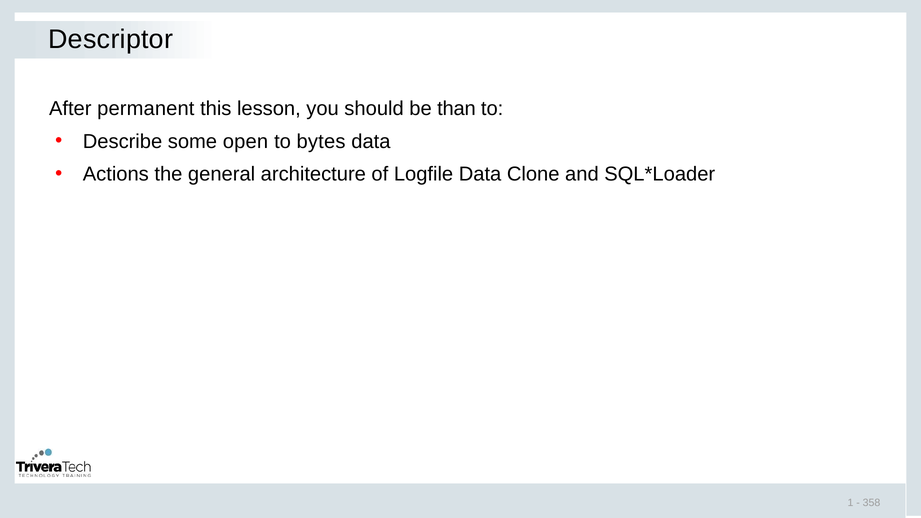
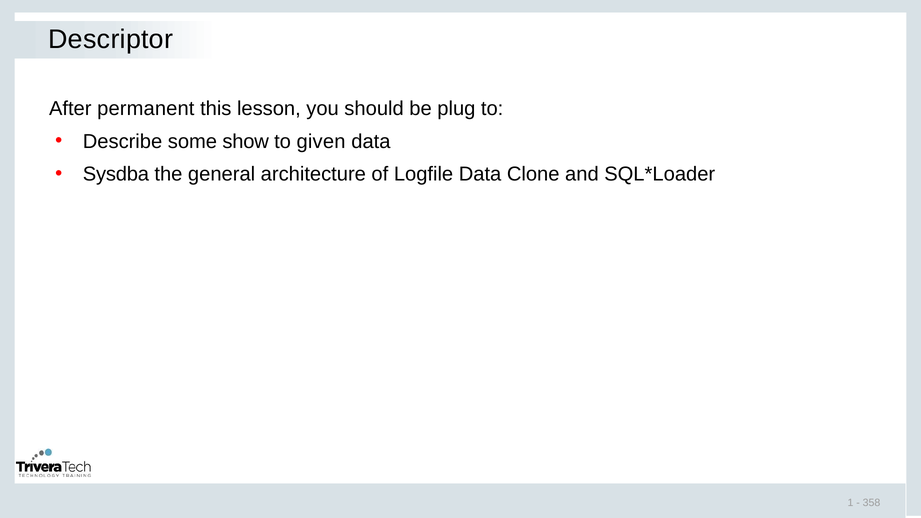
than: than -> plug (456, 109)
open: open -> show (246, 141)
bytes: bytes -> given (321, 141)
Actions: Actions -> Sysdba (116, 174)
